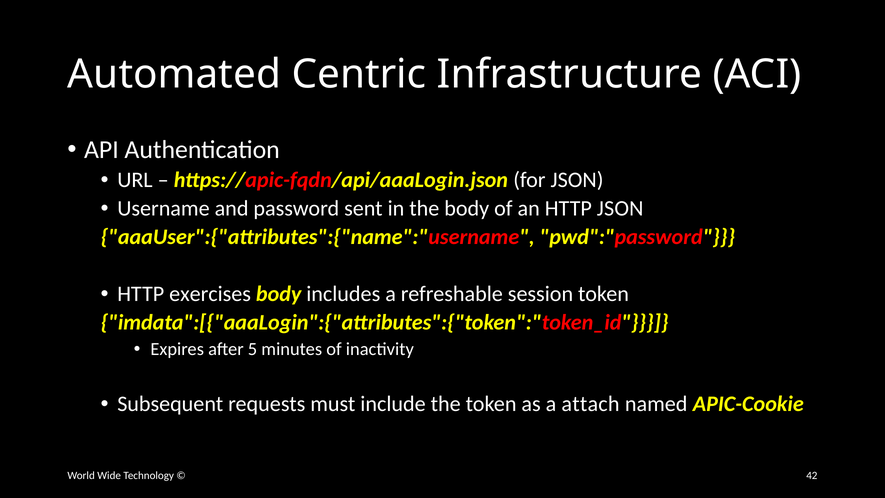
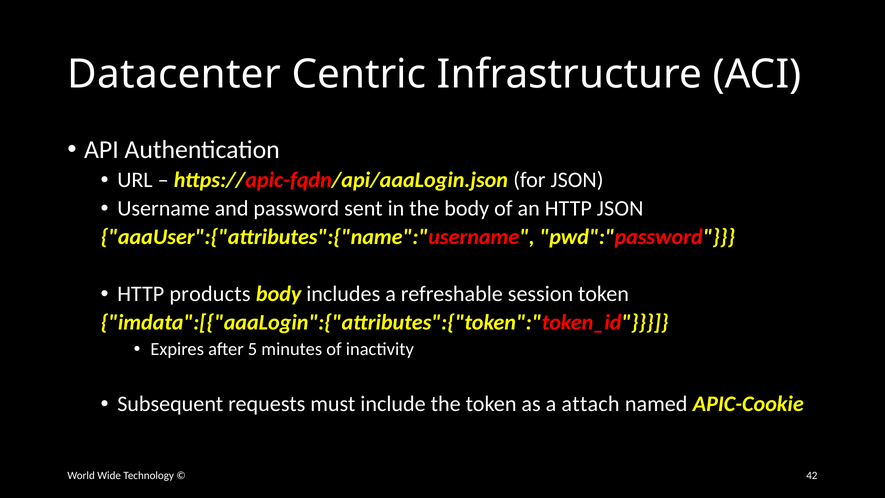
Automated: Automated -> Datacenter (174, 74)
exercises: exercises -> products (210, 294)
